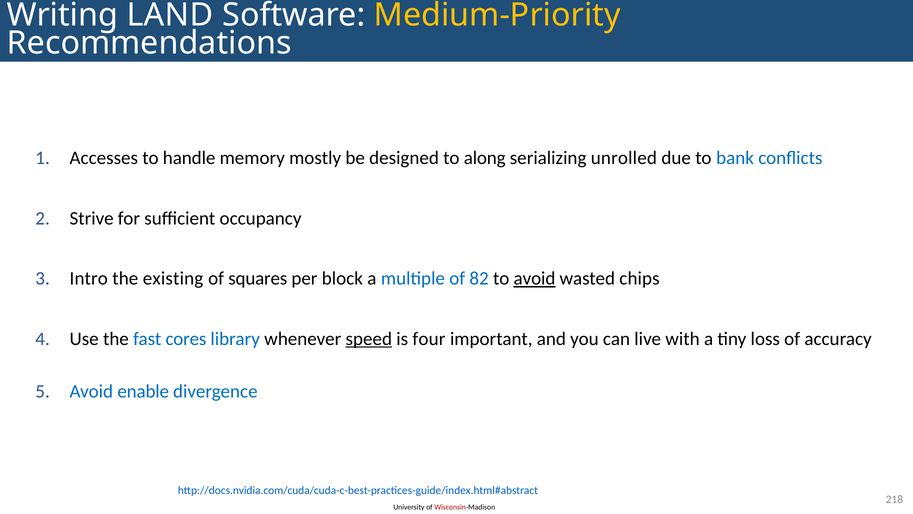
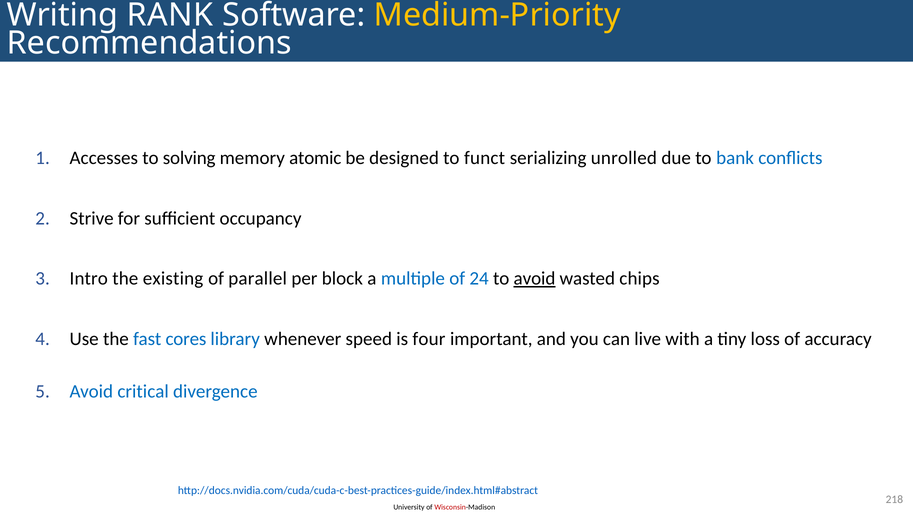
LAND: LAND -> RANK (170, 15)
handle: handle -> solving (189, 158)
mostly: mostly -> atomic (315, 158)
along: along -> funct (485, 158)
squares: squares -> parallel (258, 278)
82: 82 -> 24 (479, 278)
speed underline: present -> none (369, 338)
enable: enable -> critical (143, 391)
